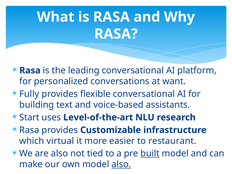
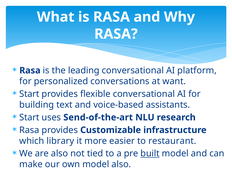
Fully: Fully -> Start (29, 94)
Level-of-the-art: Level-of-the-art -> Send-of-the-art (98, 117)
virtual: virtual -> library (60, 141)
also underline: present -> none (121, 164)
